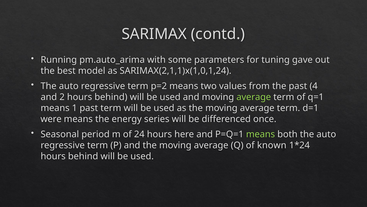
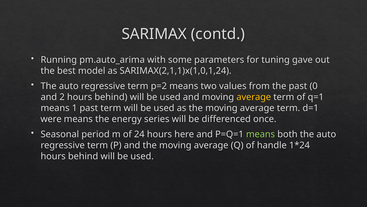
4: 4 -> 0 (314, 86)
average colour: light green -> yellow (254, 97)
known: known -> handle (272, 145)
